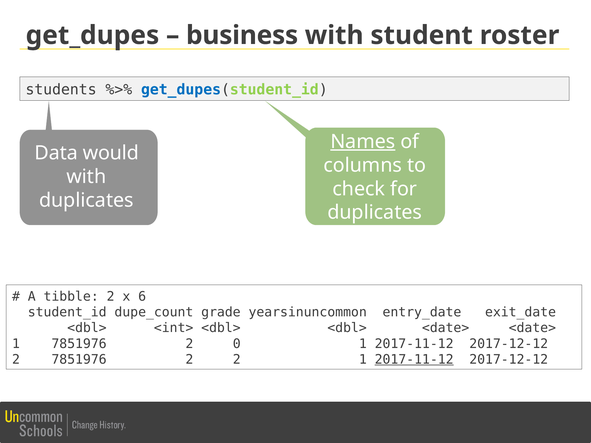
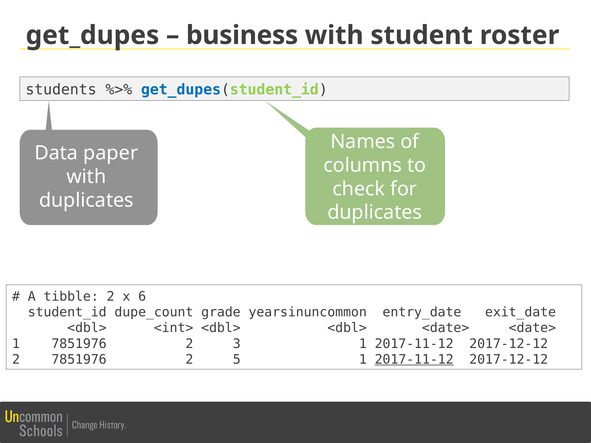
Names underline: present -> none (363, 142)
would: would -> paper (111, 153)
0: 0 -> 3 (237, 344)
2 2: 2 -> 5 (237, 360)
